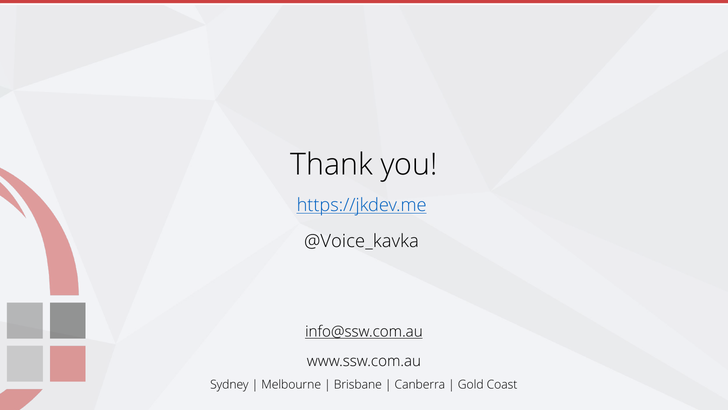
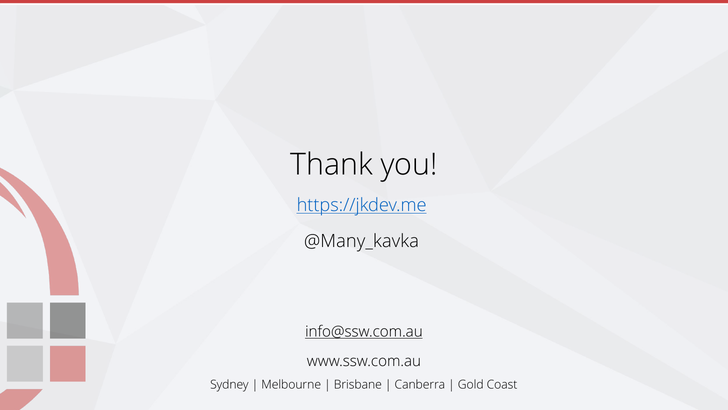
@Voice_kavka: @Voice_kavka -> @Many_kavka (361, 241)
